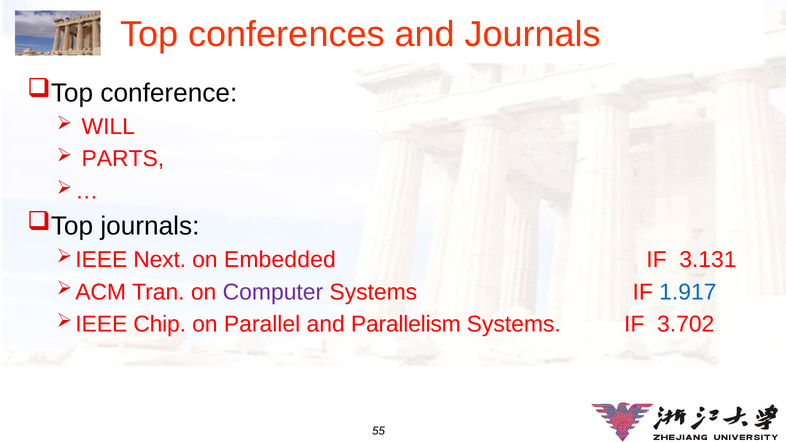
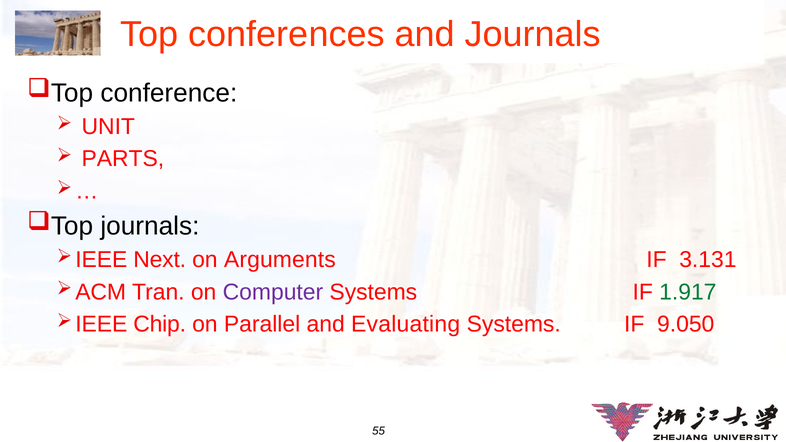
WILL: WILL -> UNIT (108, 127)
Embedded: Embedded -> Arguments (280, 260)
1.917 colour: blue -> green (688, 292)
Parallelism: Parallelism -> Evaluating (406, 324)
3.702: 3.702 -> 9.050 (686, 324)
